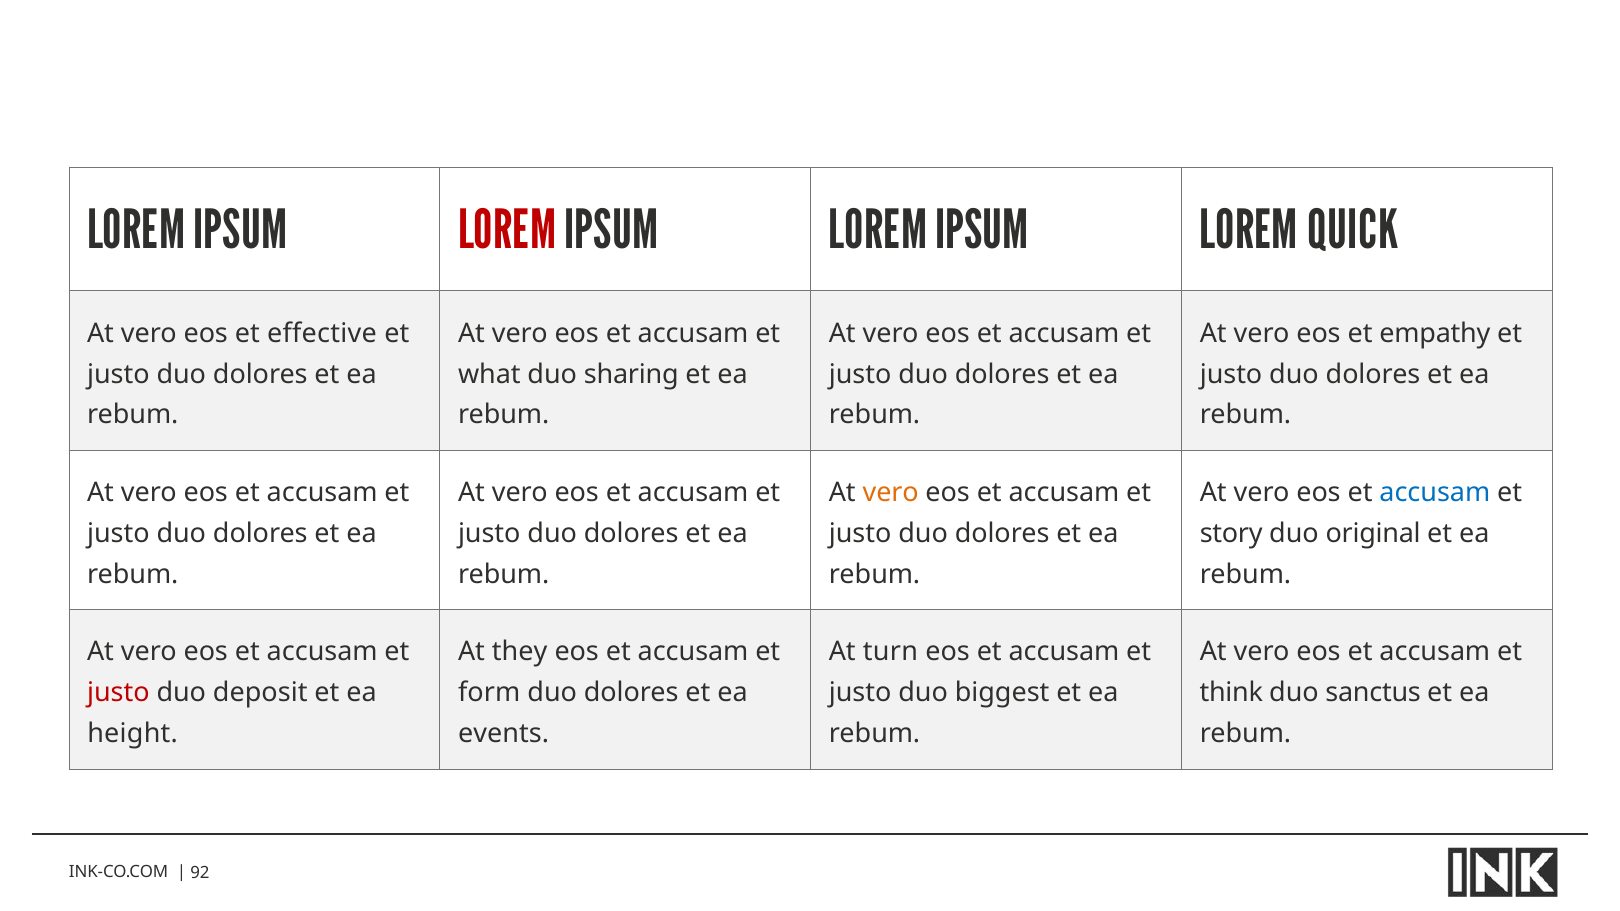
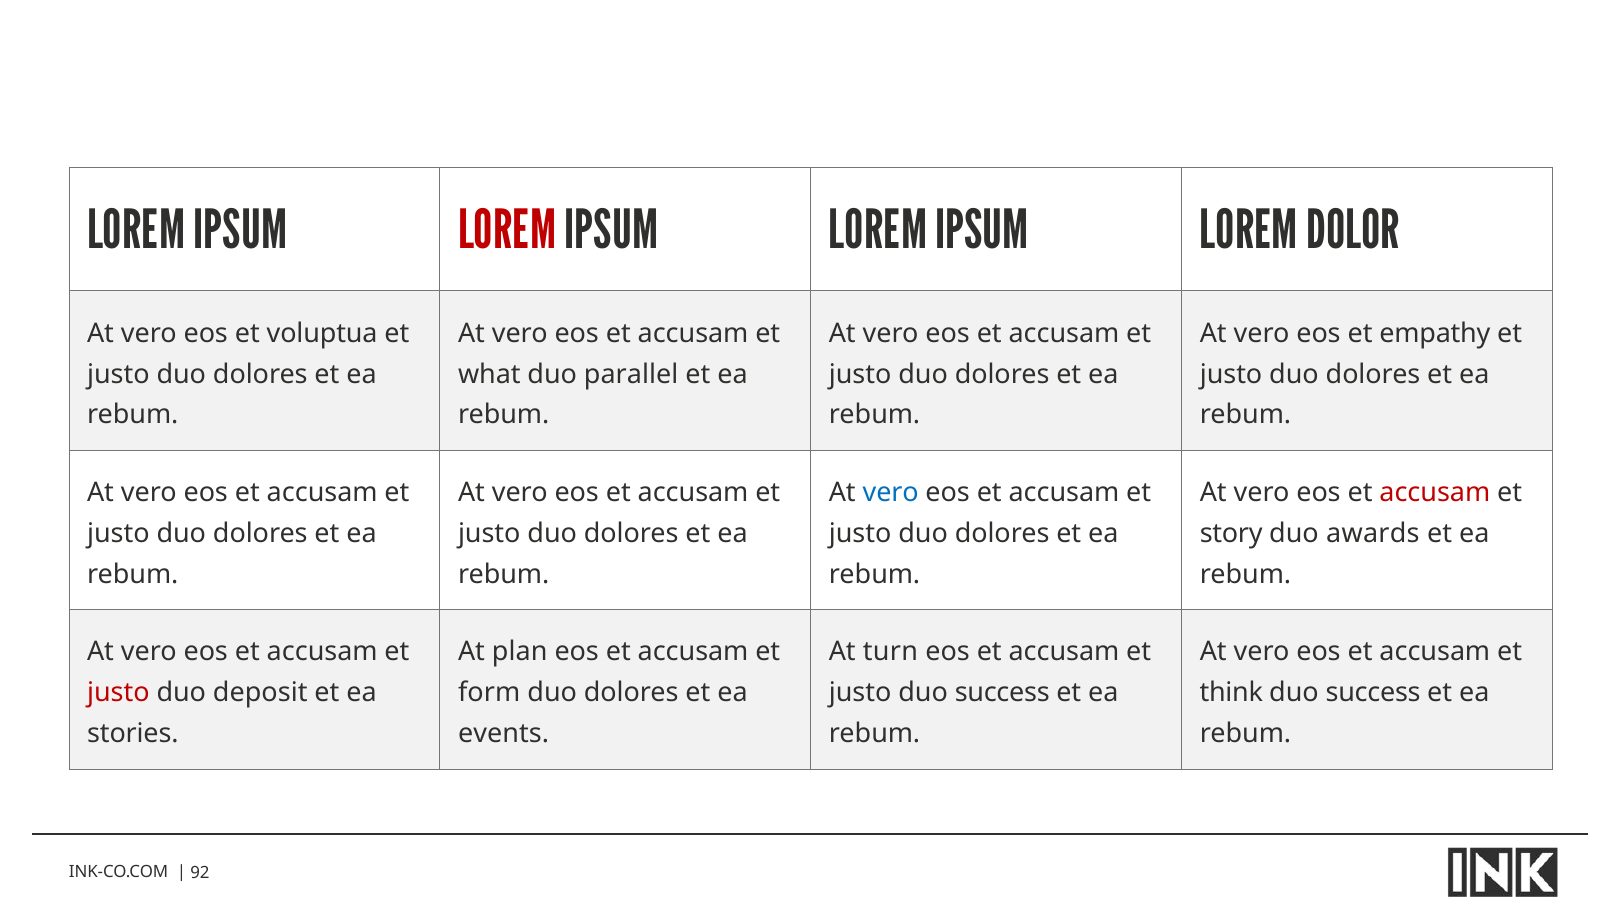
QUICK: QUICK -> DOLOR (1353, 231)
effective: effective -> voluptua (322, 333)
sharing: sharing -> parallel (631, 374)
vero colour: orange -> blue (891, 493)
accusam colour: blue -> red (1435, 493)
original: original -> awards (1373, 534)
they: they -> plan (520, 652)
justo duo biggest: biggest -> success (1002, 693)
sanctus: sanctus -> success (1373, 693)
height: height -> stories (133, 734)
